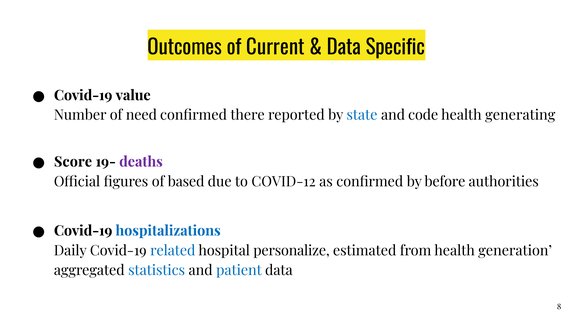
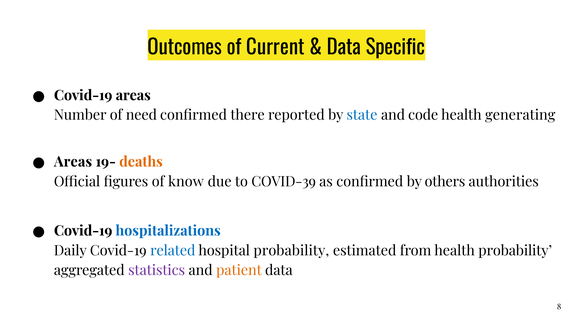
Covid-19 value: value -> areas (133, 95)
Score: Score -> Areas (73, 161)
deaths colour: purple -> orange (141, 161)
based: based -> know (186, 181)
COVID-12: COVID-12 -> COVID-39 (284, 181)
before: before -> others (445, 181)
hospital personalize: personalize -> probability (291, 250)
health generation: generation -> probability (515, 250)
statistics colour: blue -> purple (157, 270)
patient colour: blue -> orange (239, 270)
